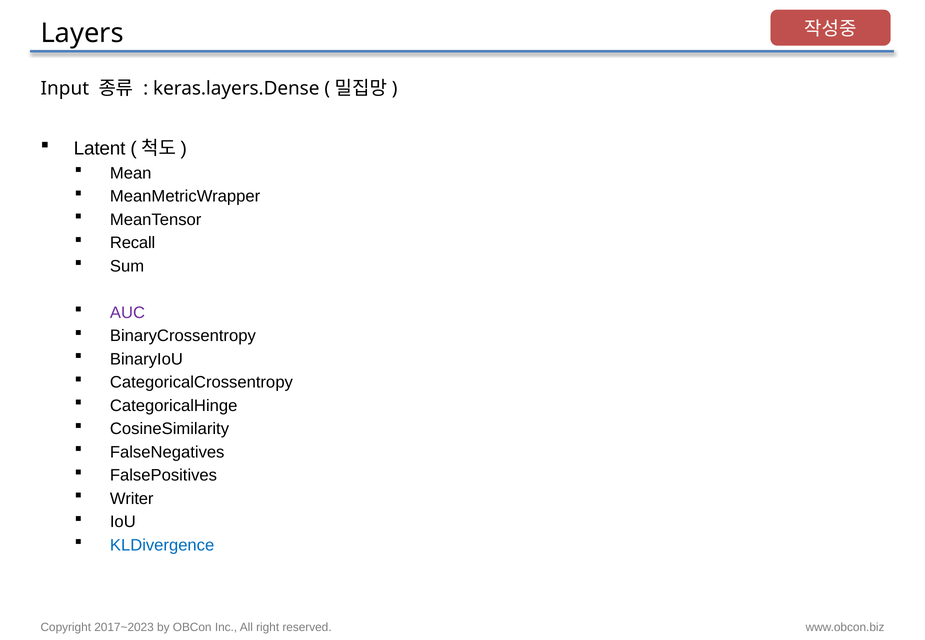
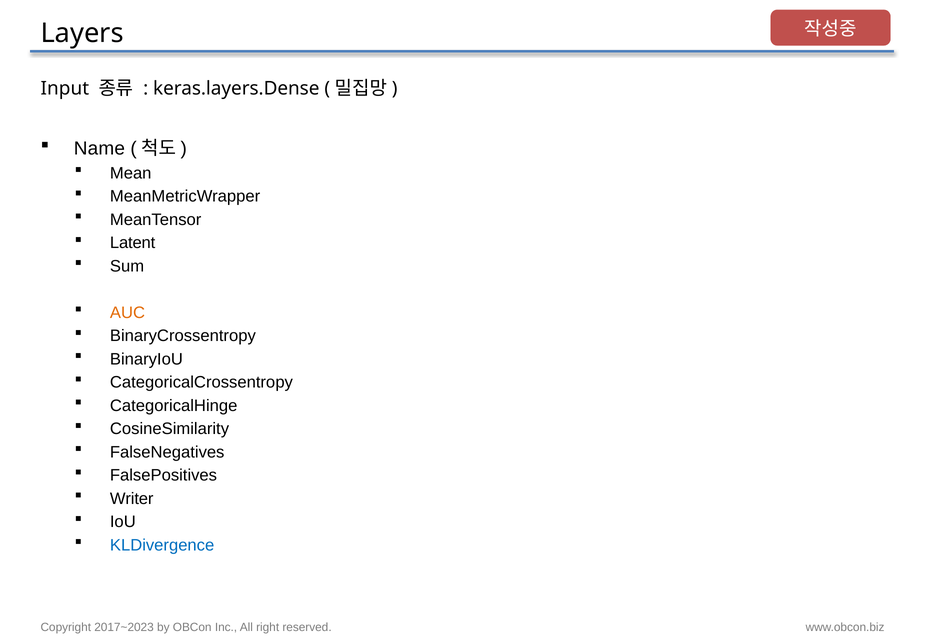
Latent: Latent -> Name (99, 149)
Recall: Recall -> Latent (133, 243)
AUC colour: purple -> orange (127, 313)
